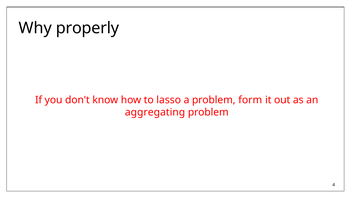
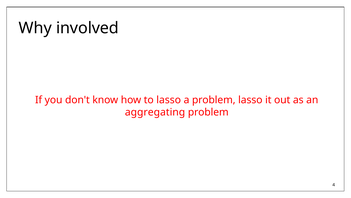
properly: properly -> involved (87, 28)
problem form: form -> lasso (250, 100)
